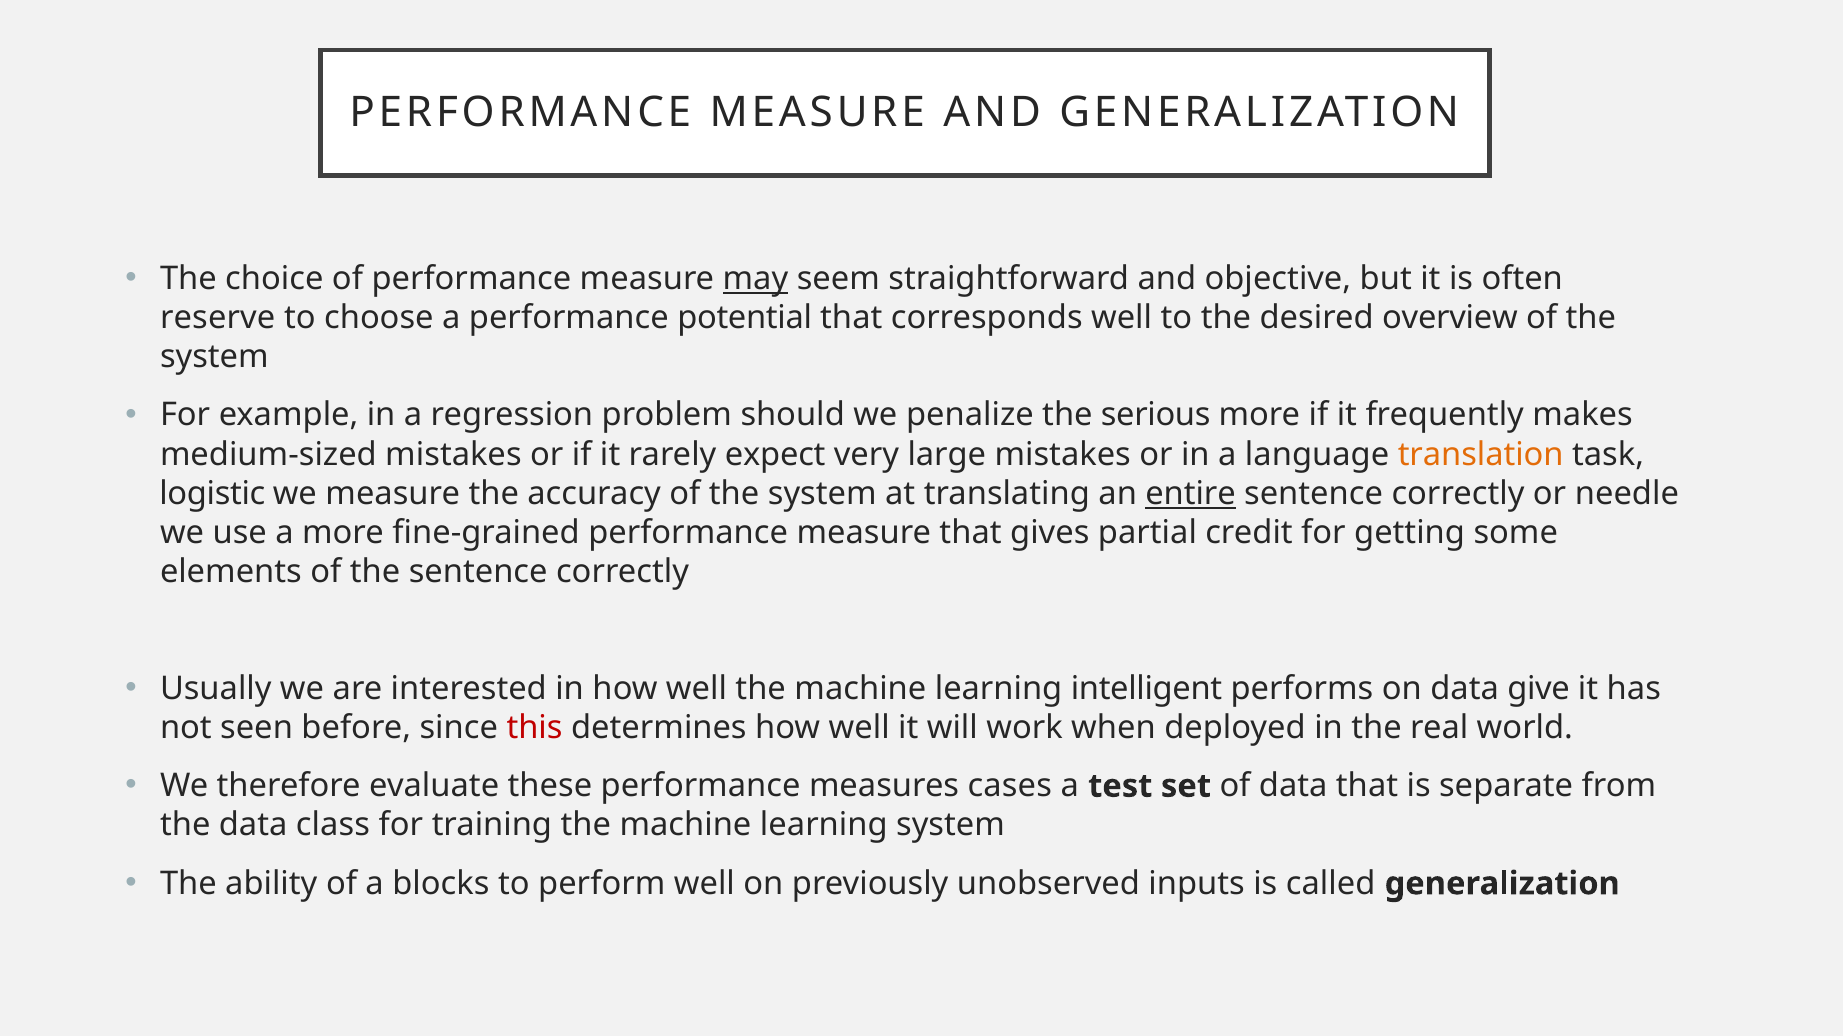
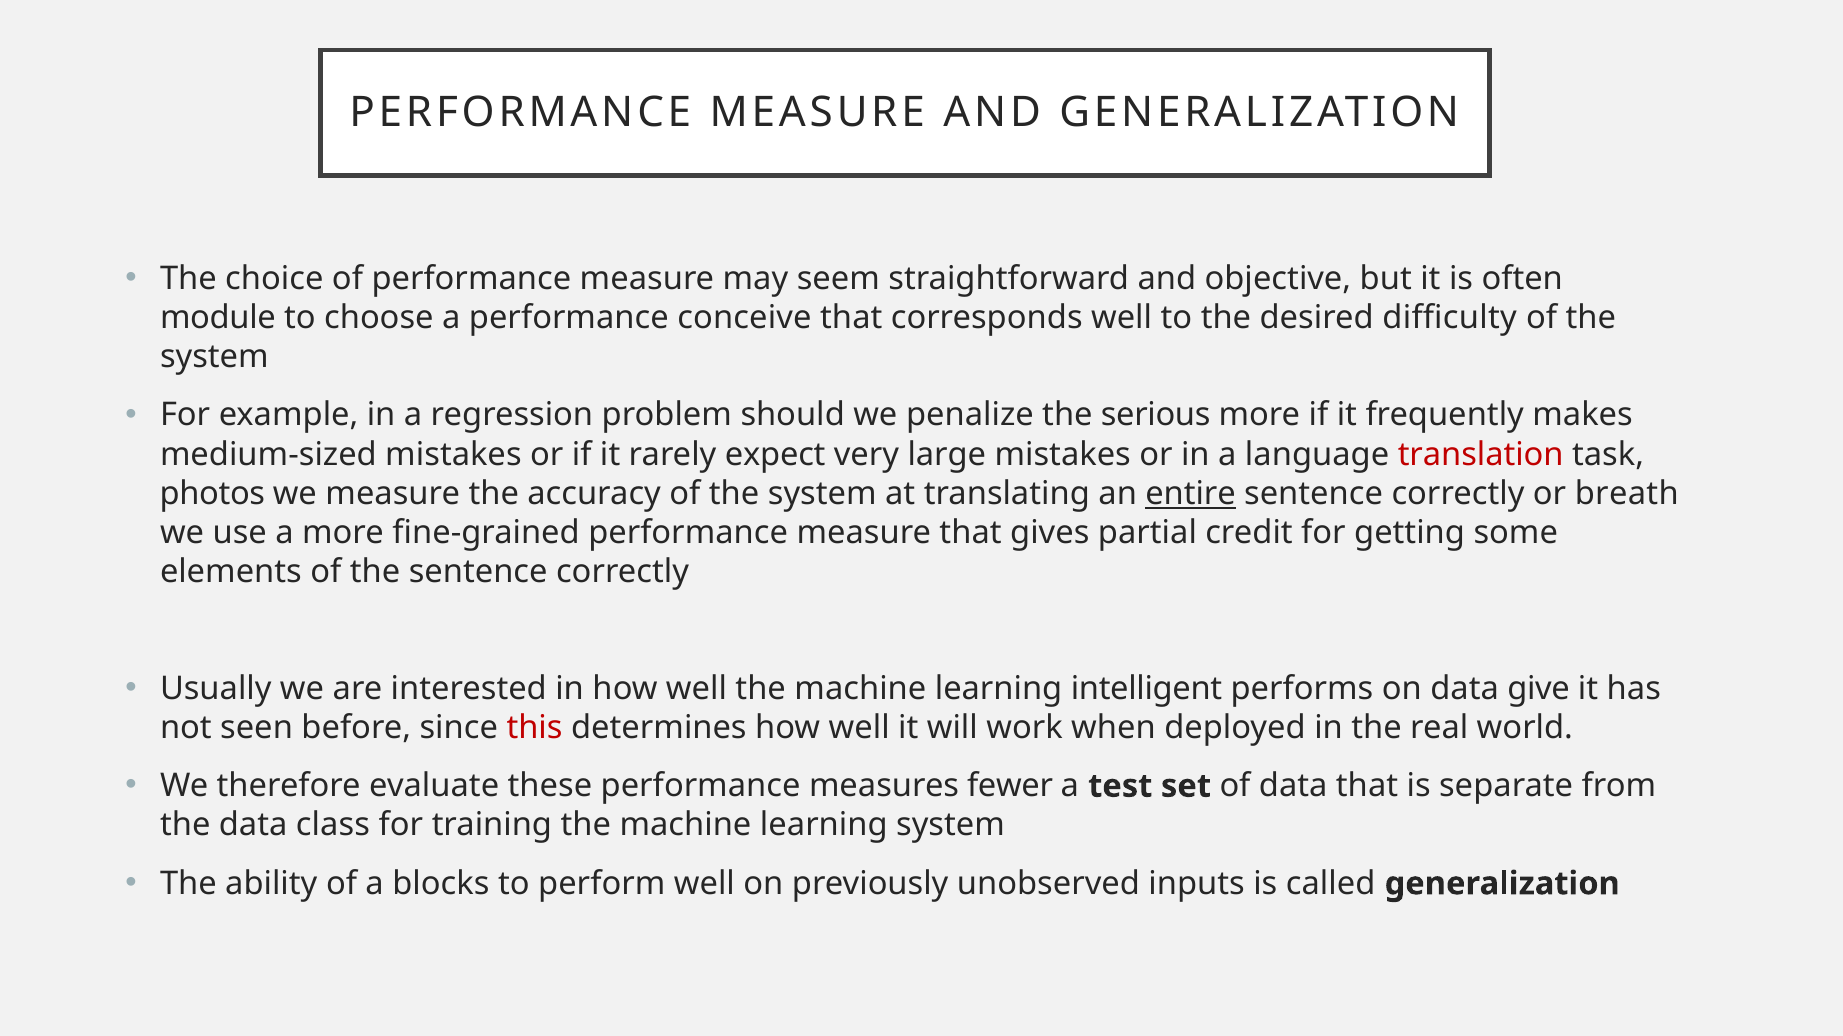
may underline: present -> none (755, 279)
reserve: reserve -> module (218, 318)
potential: potential -> conceive (744, 318)
overview: overview -> diﬃculty (1450, 318)
translation colour: orange -> red (1481, 455)
logistic: logistic -> photos (212, 494)
needle: needle -> breath (1627, 494)
cases: cases -> fewer (1010, 787)
